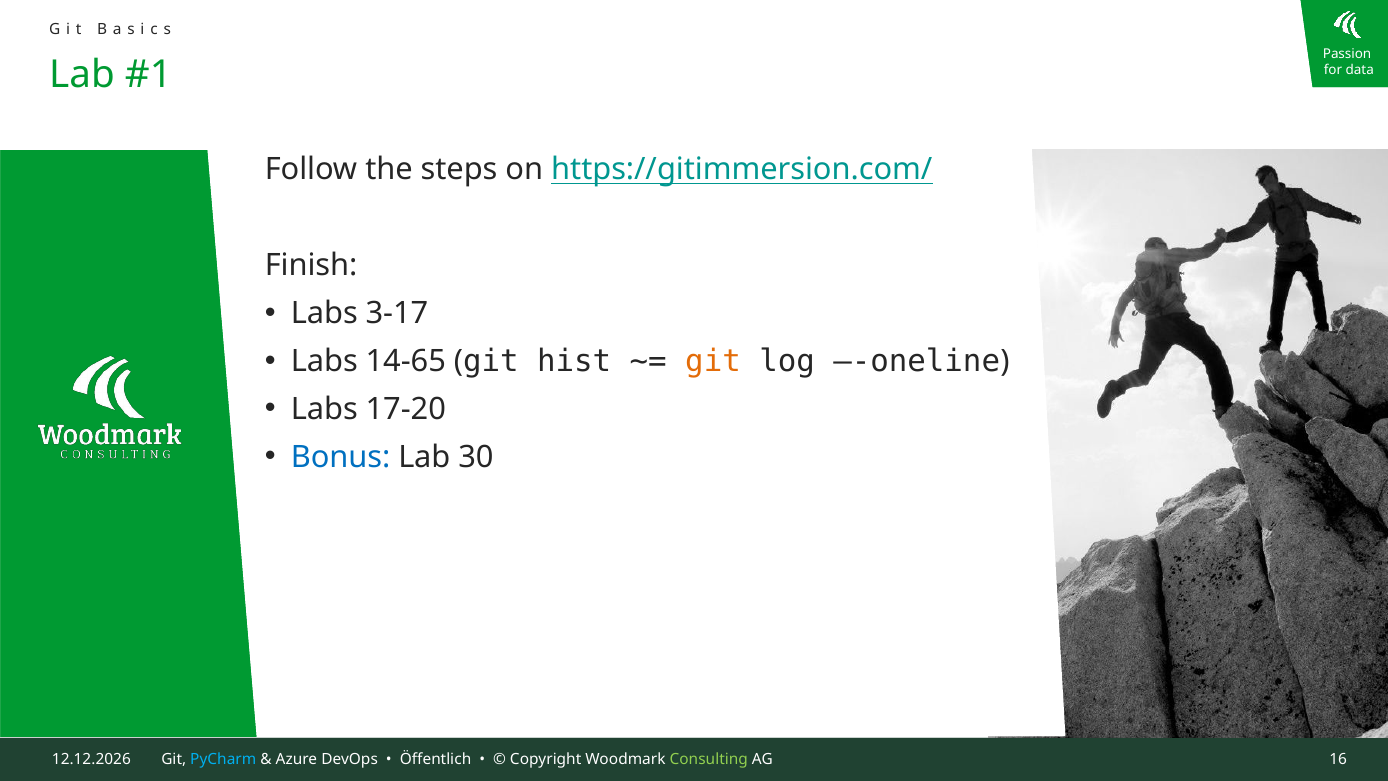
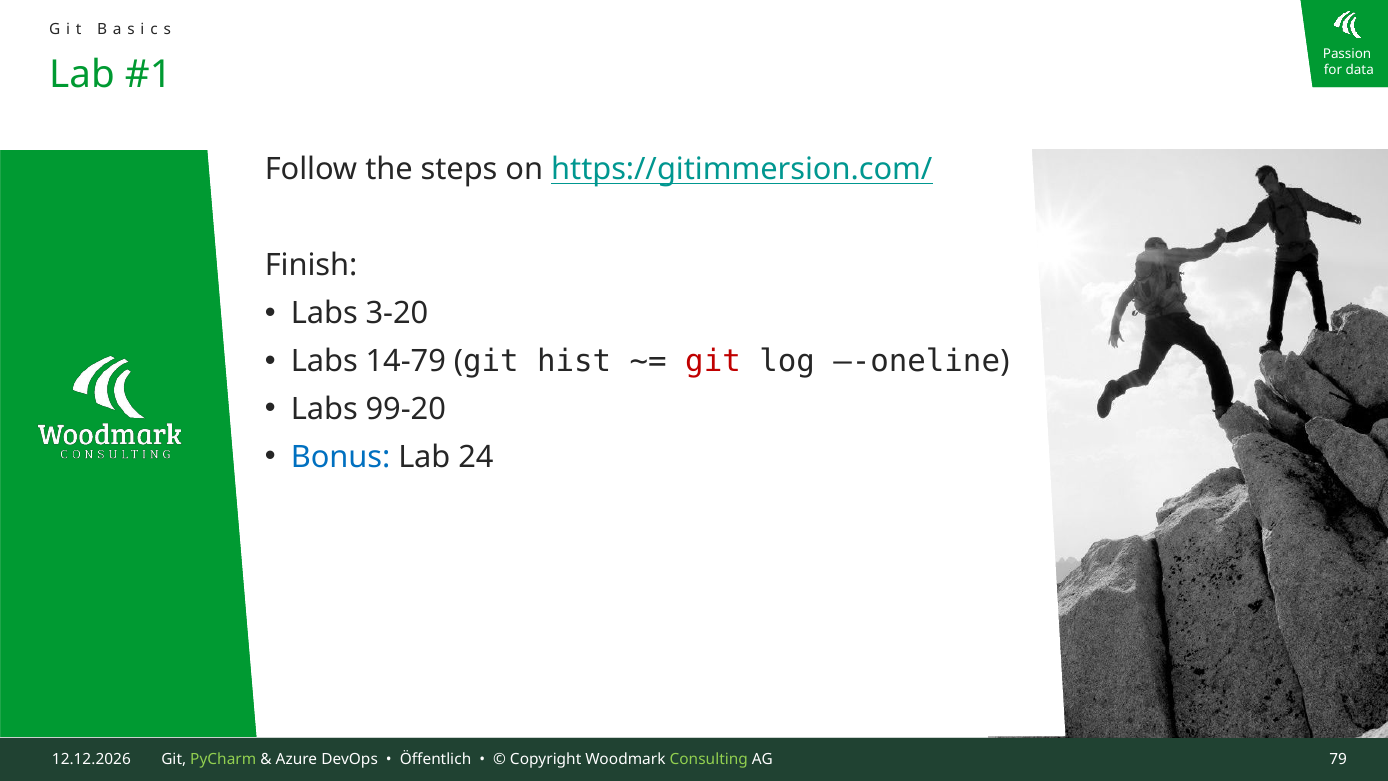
3-17: 3-17 -> 3-20 (397, 313)
14-65: 14-65 -> 14-79 (406, 361)
git colour: orange -> red (713, 361)
17-20: 17-20 -> 99-20 (406, 409)
30: 30 -> 24 (476, 457)
PyCharm colour: light blue -> light green (223, 759)
16: 16 -> 79 (1338, 759)
